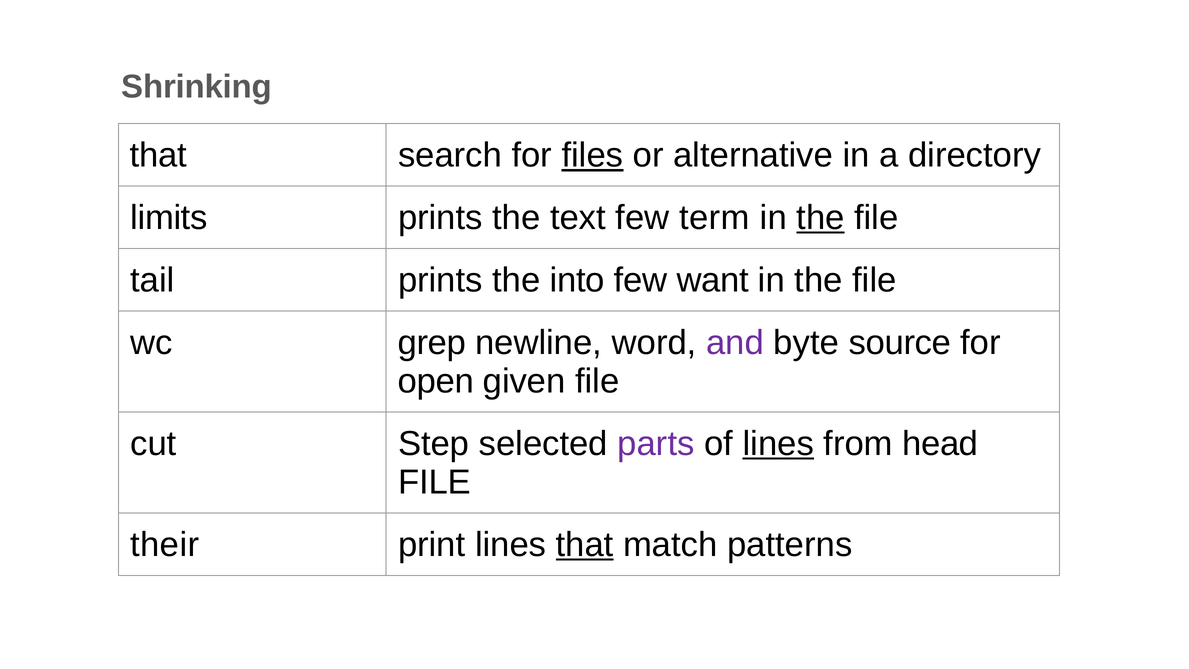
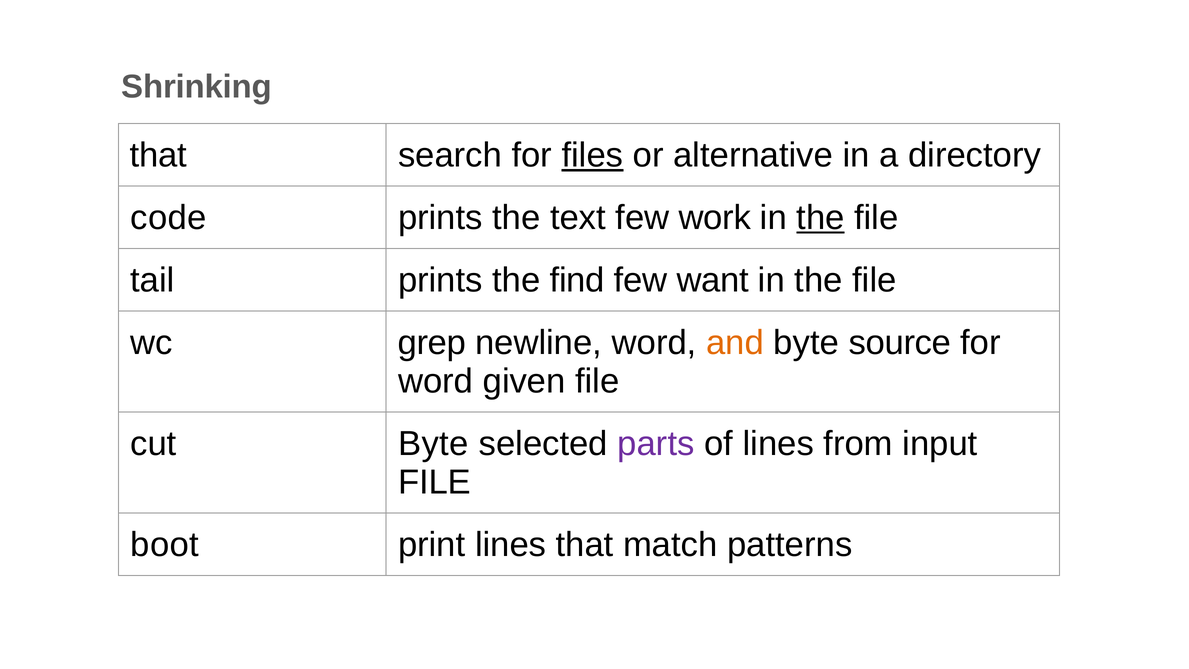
limits: limits -> code (169, 218)
term: term -> work (715, 218)
into: into -> find (577, 280)
and colour: purple -> orange (735, 342)
open: open -> word (436, 381)
cut Step: Step -> Byte (433, 444)
lines underline: present -> none (778, 444)
head: head -> input (940, 444)
their: their -> boot (165, 545)
that underline: present -> none (585, 545)
